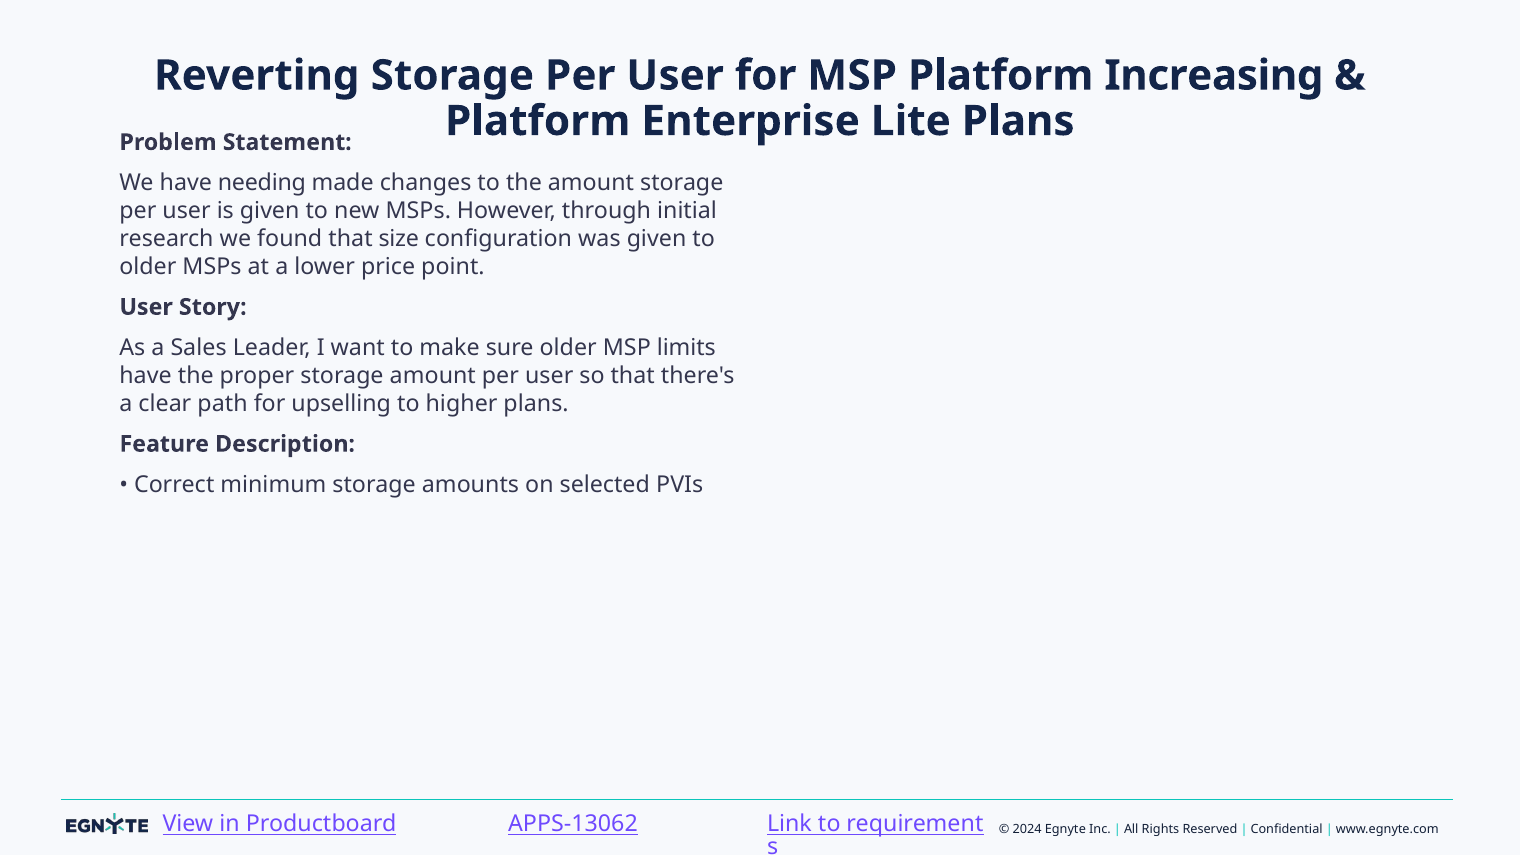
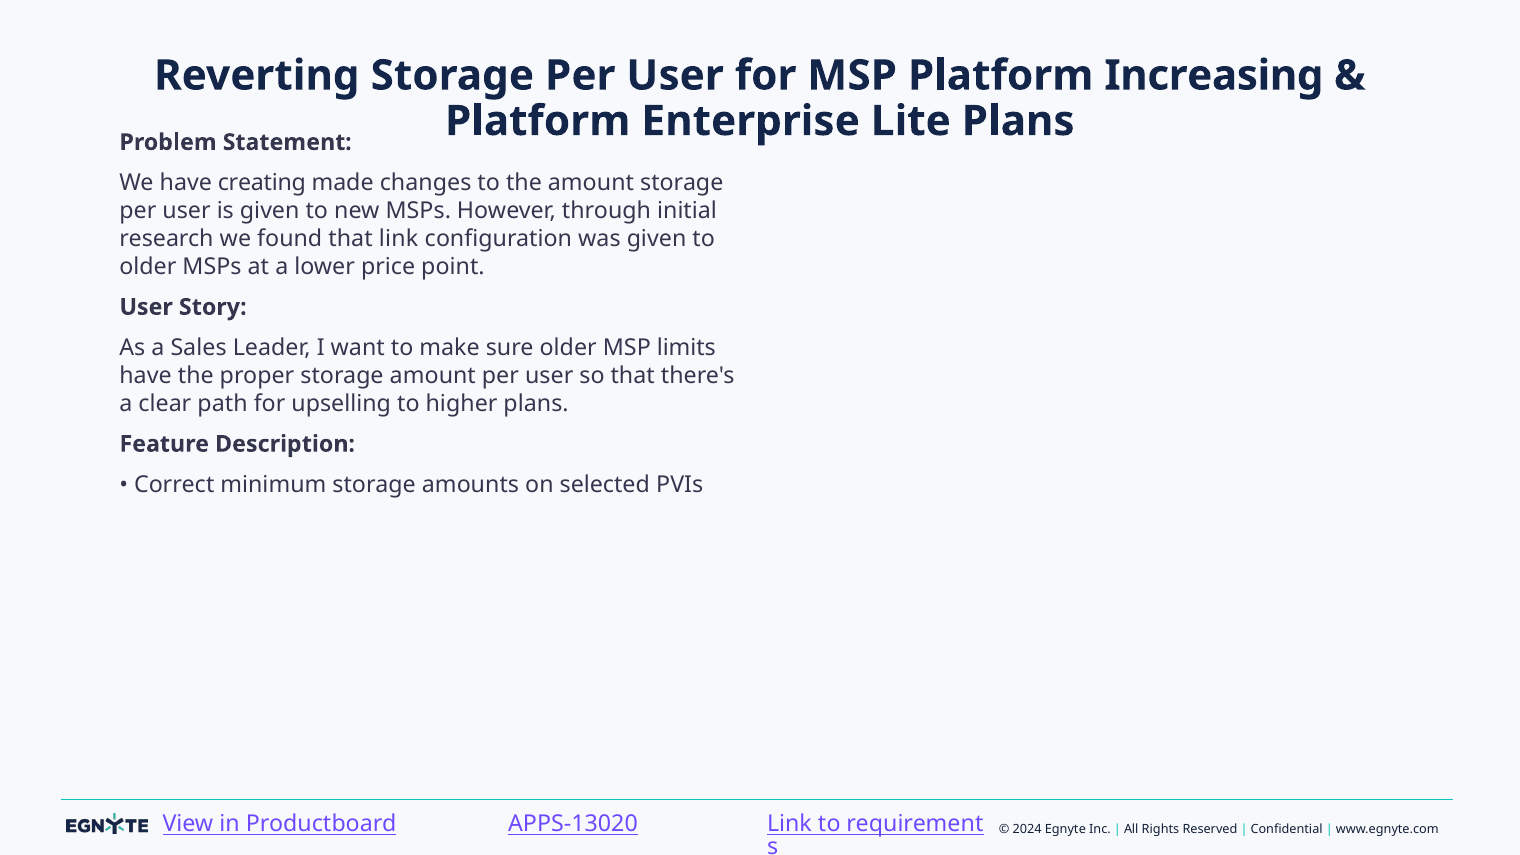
needing: needing -> creating (262, 183)
that size: size -> link (399, 239)
APPS-13062: APPS-13062 -> APPS-13020 (573, 824)
